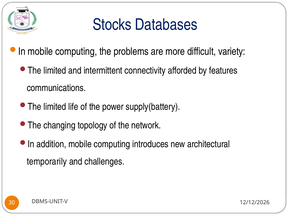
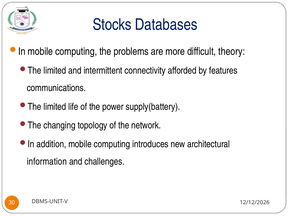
variety: variety -> theory (232, 51)
temporarily: temporarily -> information (47, 161)
